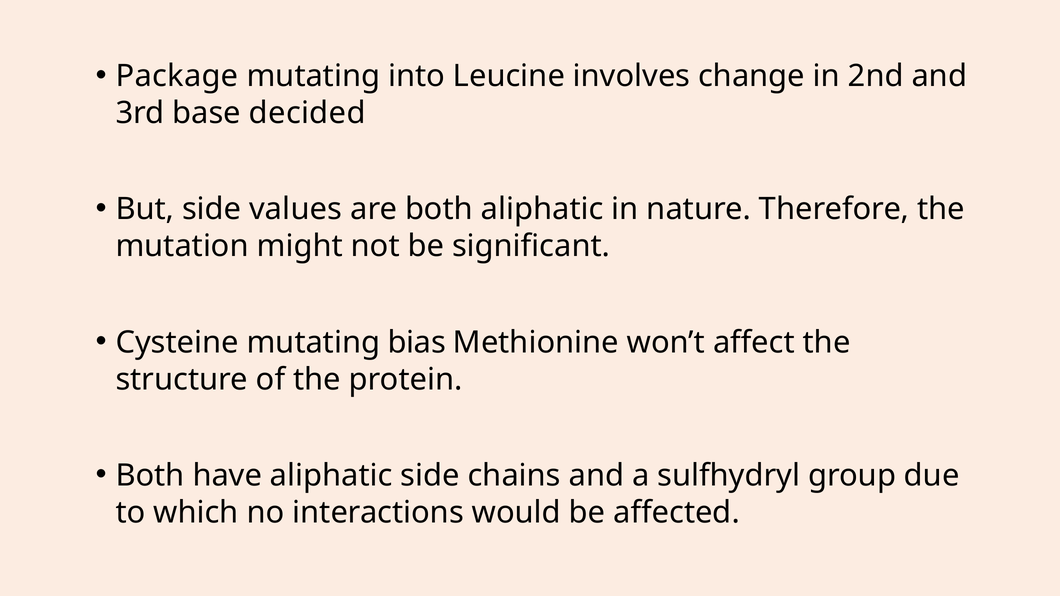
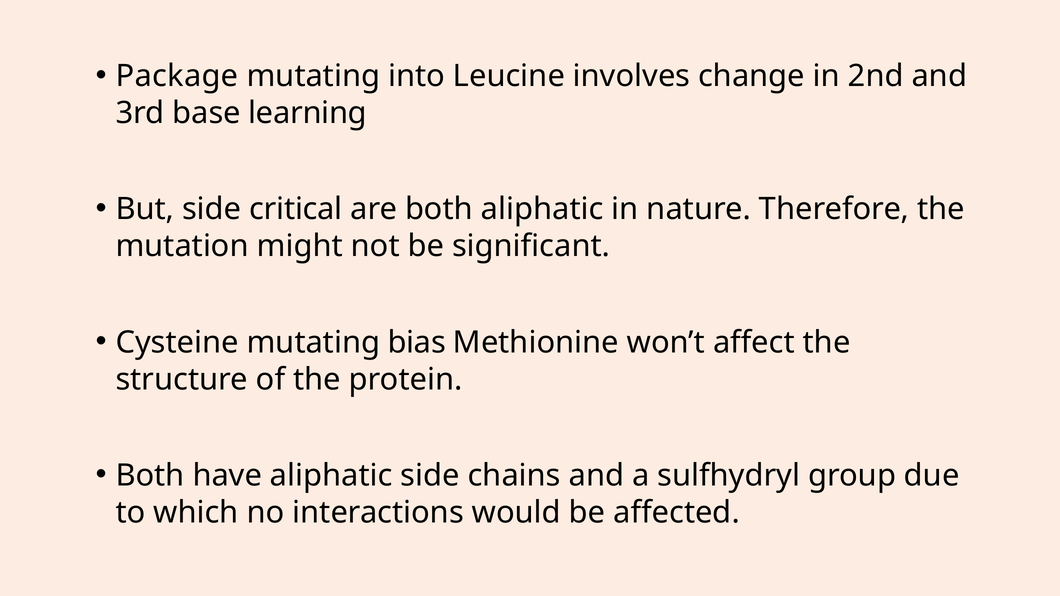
decided: decided -> learning (308, 113)
values: values -> critical (296, 209)
